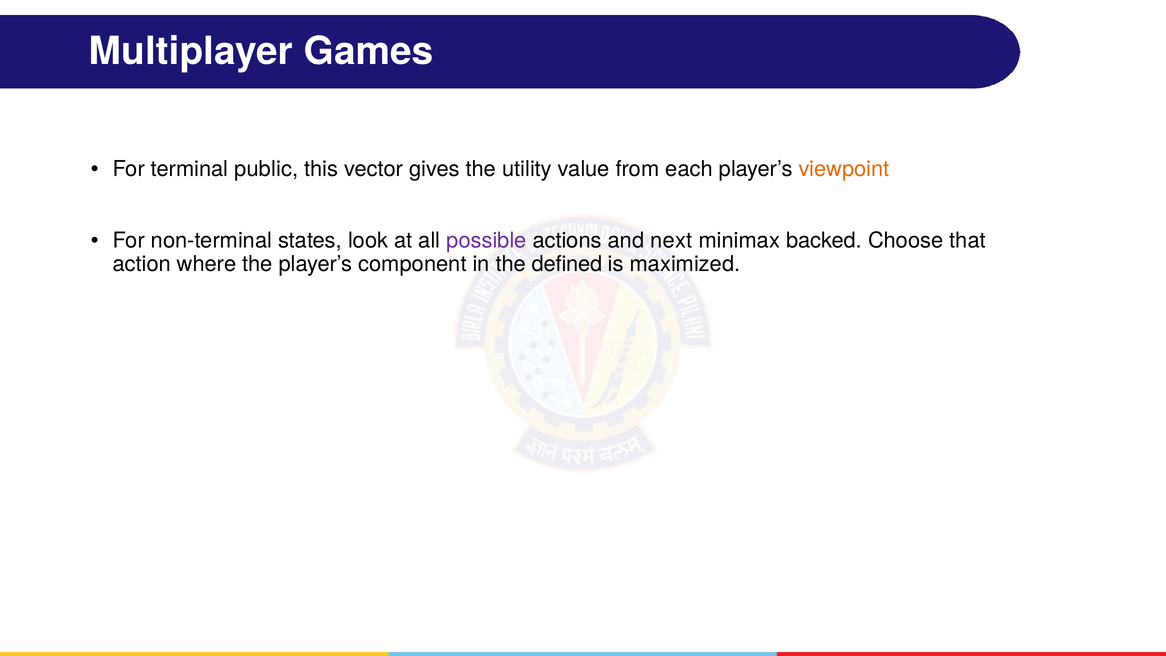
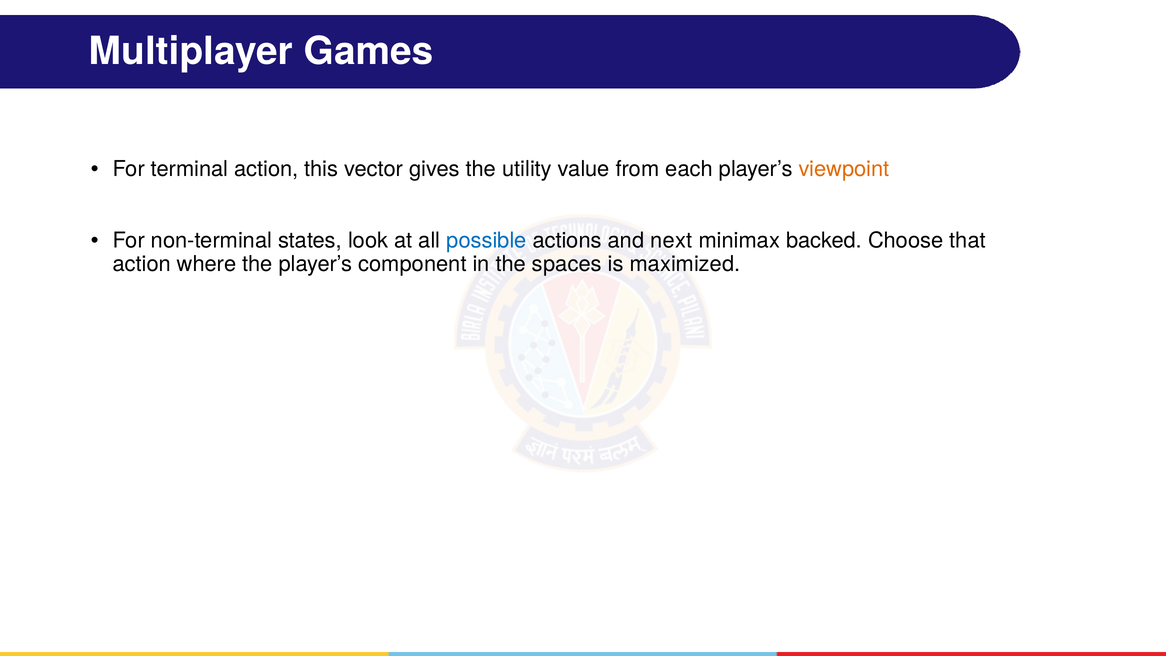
terminal public: public -> action (266, 169)
possible colour: purple -> blue (486, 241)
defined: defined -> spaces (567, 264)
